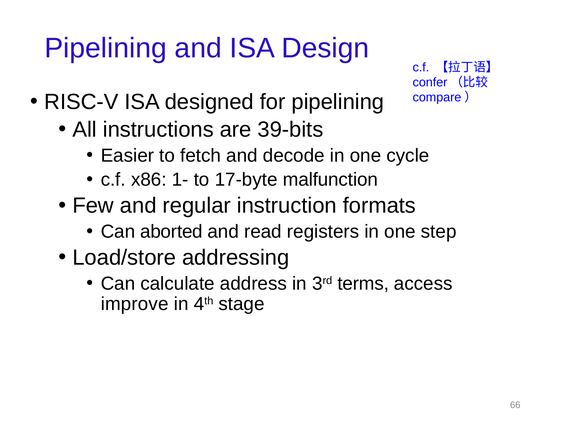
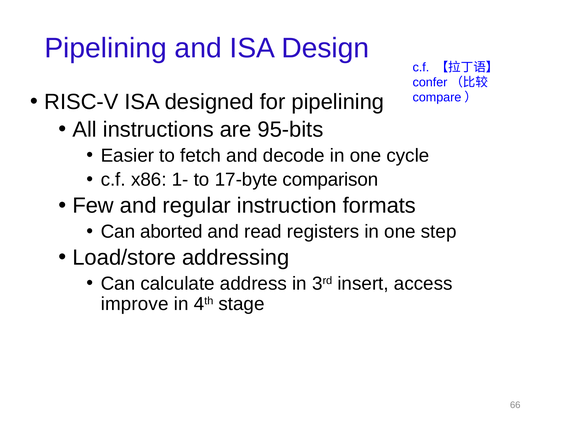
39-bits: 39-bits -> 95-bits (290, 129)
malfunction: malfunction -> comparison (330, 180)
terms: terms -> insert (363, 283)
